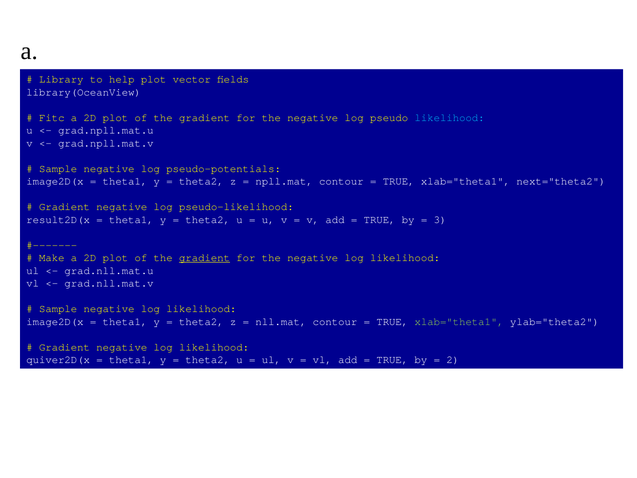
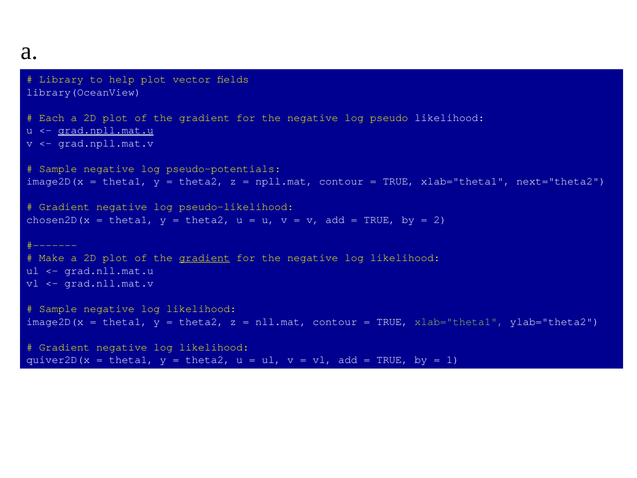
Fitc: Fitc -> Each (52, 118)
likelihood colour: light blue -> white (450, 118)
grad.npll.mat.u underline: none -> present (106, 130)
result2D(x: result2D(x -> chosen2D(x (58, 219)
3: 3 -> 2 (440, 219)
2: 2 -> 1 (453, 360)
